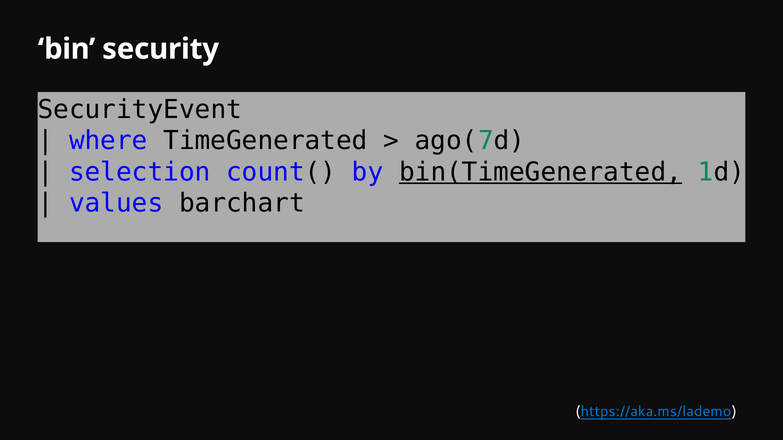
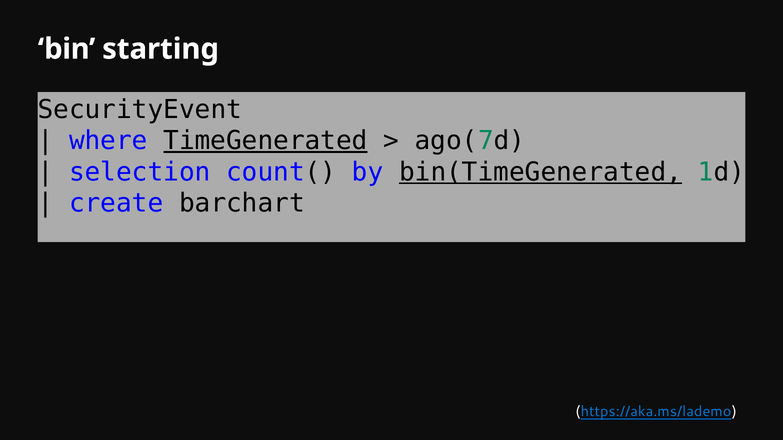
security: security -> starting (161, 49)
TimeGenerated underline: none -> present (265, 141)
values: values -> create (116, 204)
